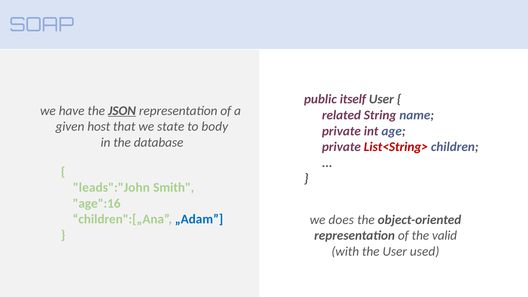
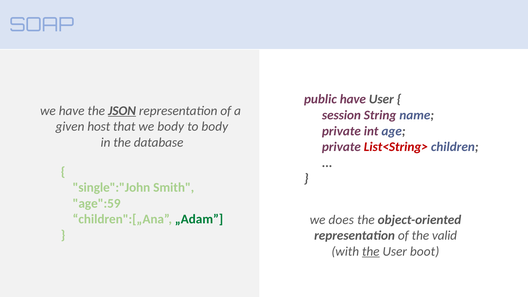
public itself: itself -> have (353, 99)
related: related -> session (341, 115)
we state: state -> body (171, 126)
leads":"John: leads":"John -> single":"John (111, 187)
age":16: age":16 -> age":59 (97, 203)
„Adam colour: blue -> green (199, 219)
the underline: none -> present (371, 251)
used: used -> boot (425, 251)
